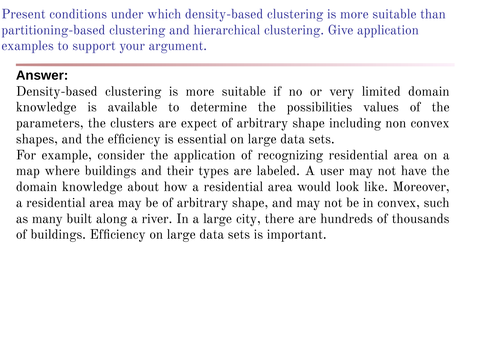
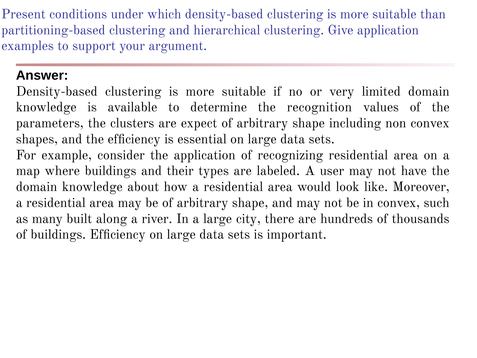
possibilities: possibilities -> recognition (319, 107)
